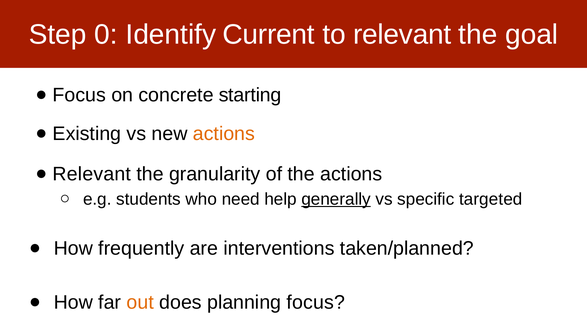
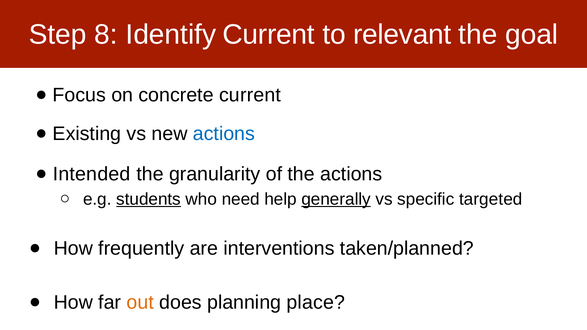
0: 0 -> 8 (106, 35)
concrete starting: starting -> current (250, 95)
actions colour: orange -> blue (224, 134)
Relevant: Relevant -> Intended (92, 174)
students underline: none -> present (149, 199)
planning focus: focus -> place (316, 302)
